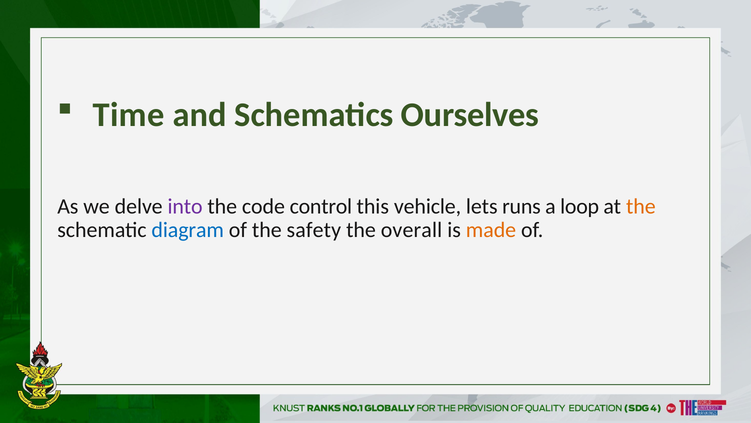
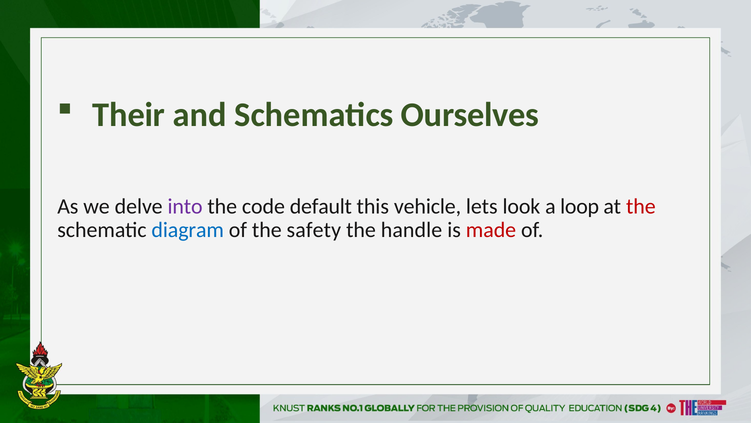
Time: Time -> Their (129, 115)
control: control -> default (321, 206)
runs: runs -> look (521, 206)
the colour: orange -> red (641, 206)
overall: overall -> handle (412, 230)
made colour: orange -> red (491, 230)
